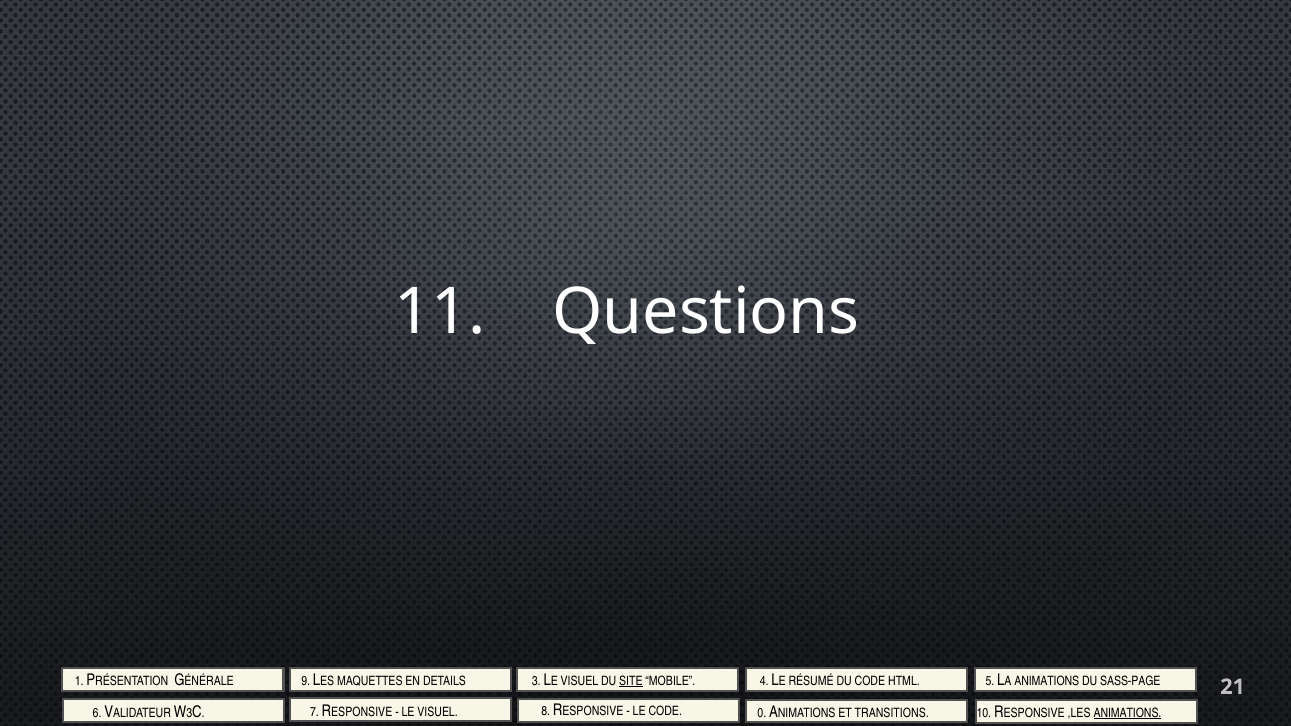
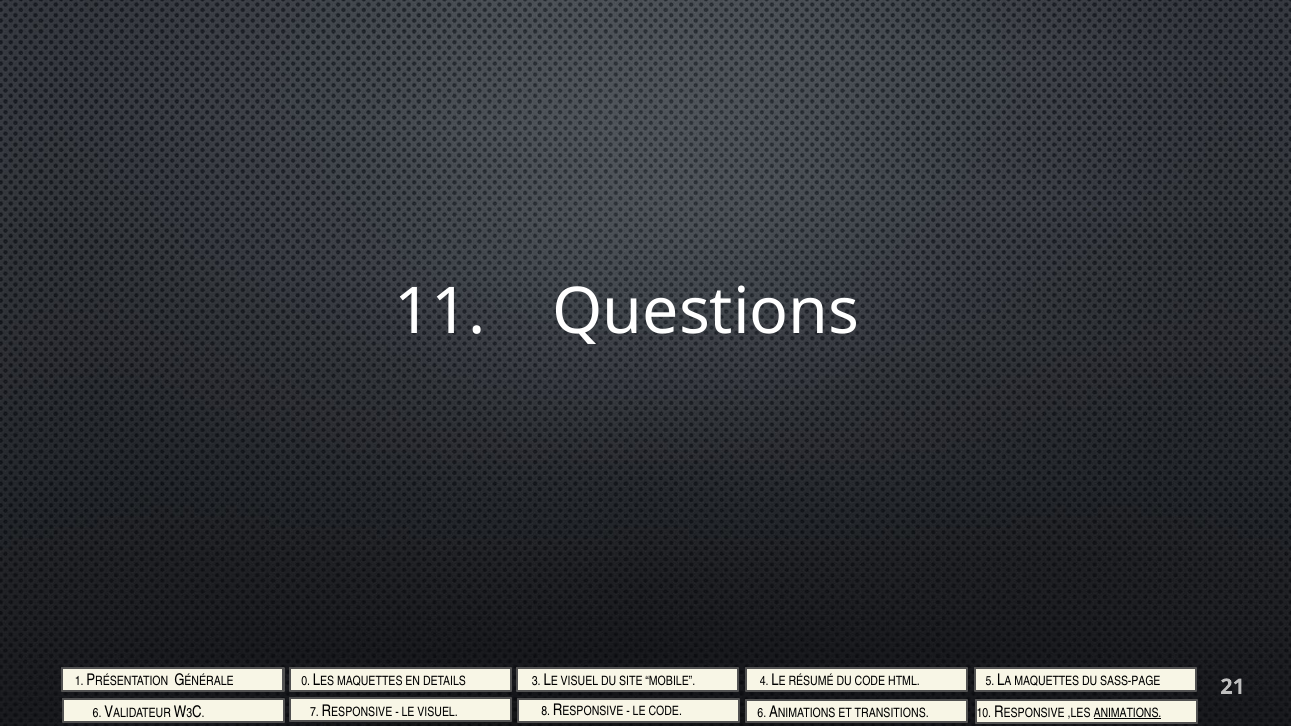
9: 9 -> 0 (306, 681)
SITE underline: present -> none (631, 681)
LA ANIMATIONS: ANIMATIONS -> MAQUETTES (1047, 681)
CODE 0: 0 -> 6 (762, 713)
